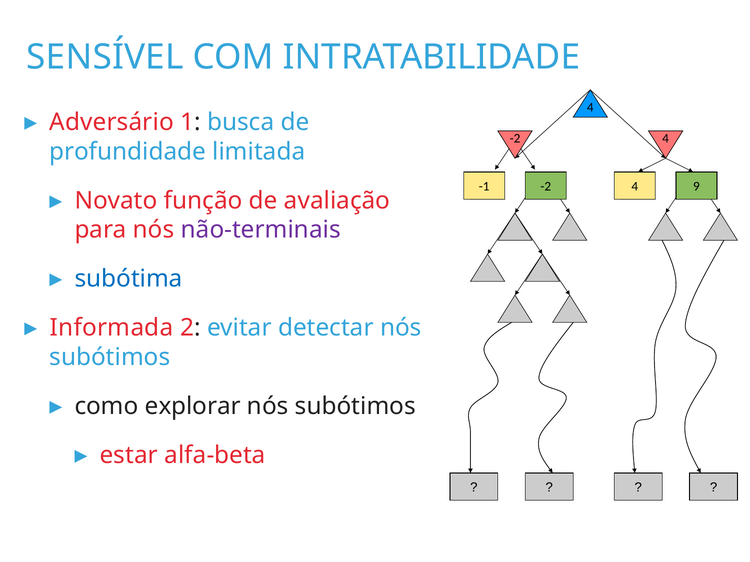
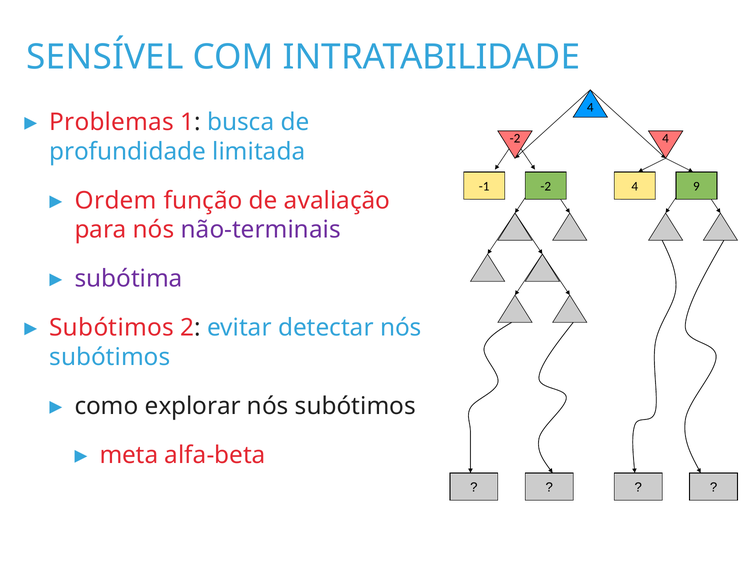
Adversário: Adversário -> Problemas (112, 122)
Novato: Novato -> Ordem (116, 201)
subótima colour: blue -> purple (129, 279)
Informada: Informada -> Subótimos (112, 328)
estar: estar -> meta (129, 456)
